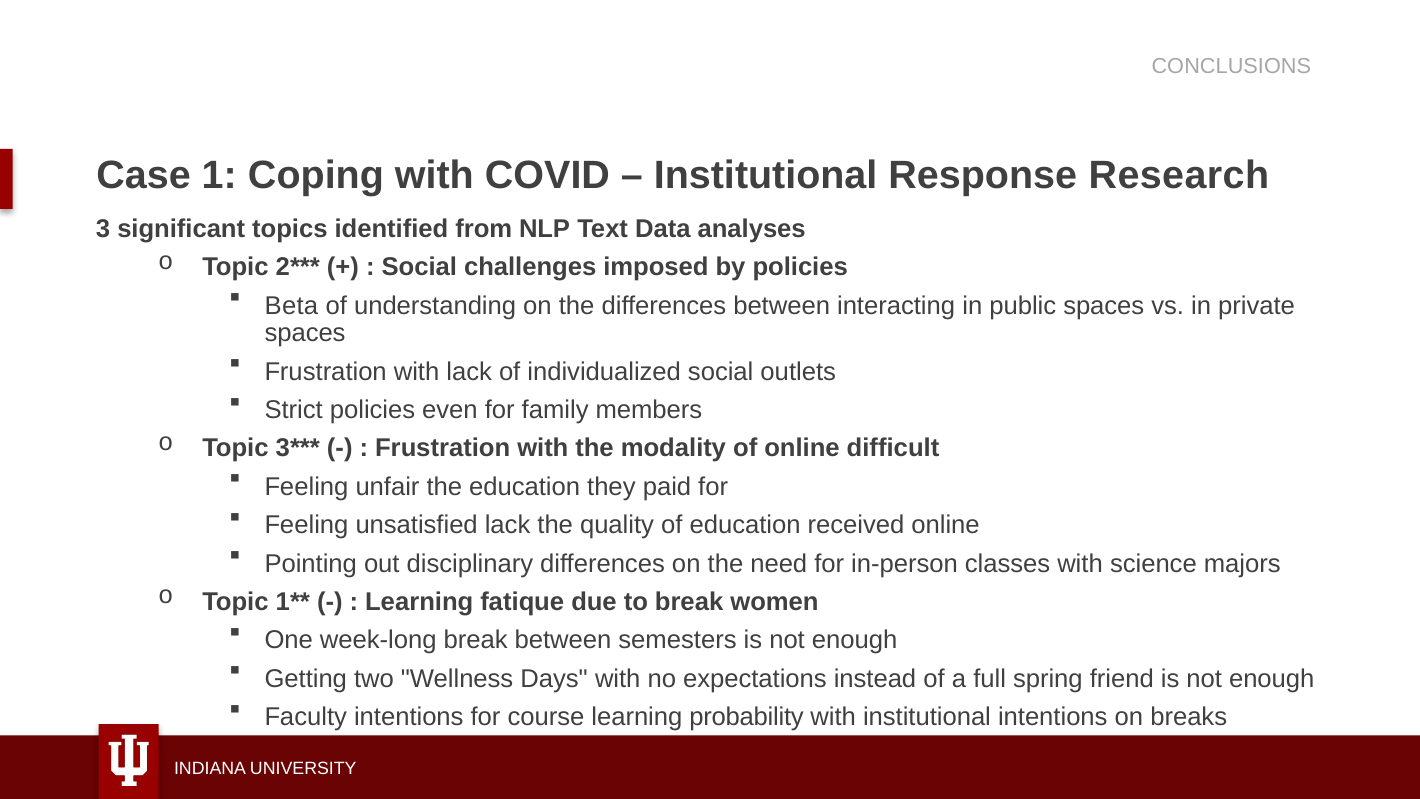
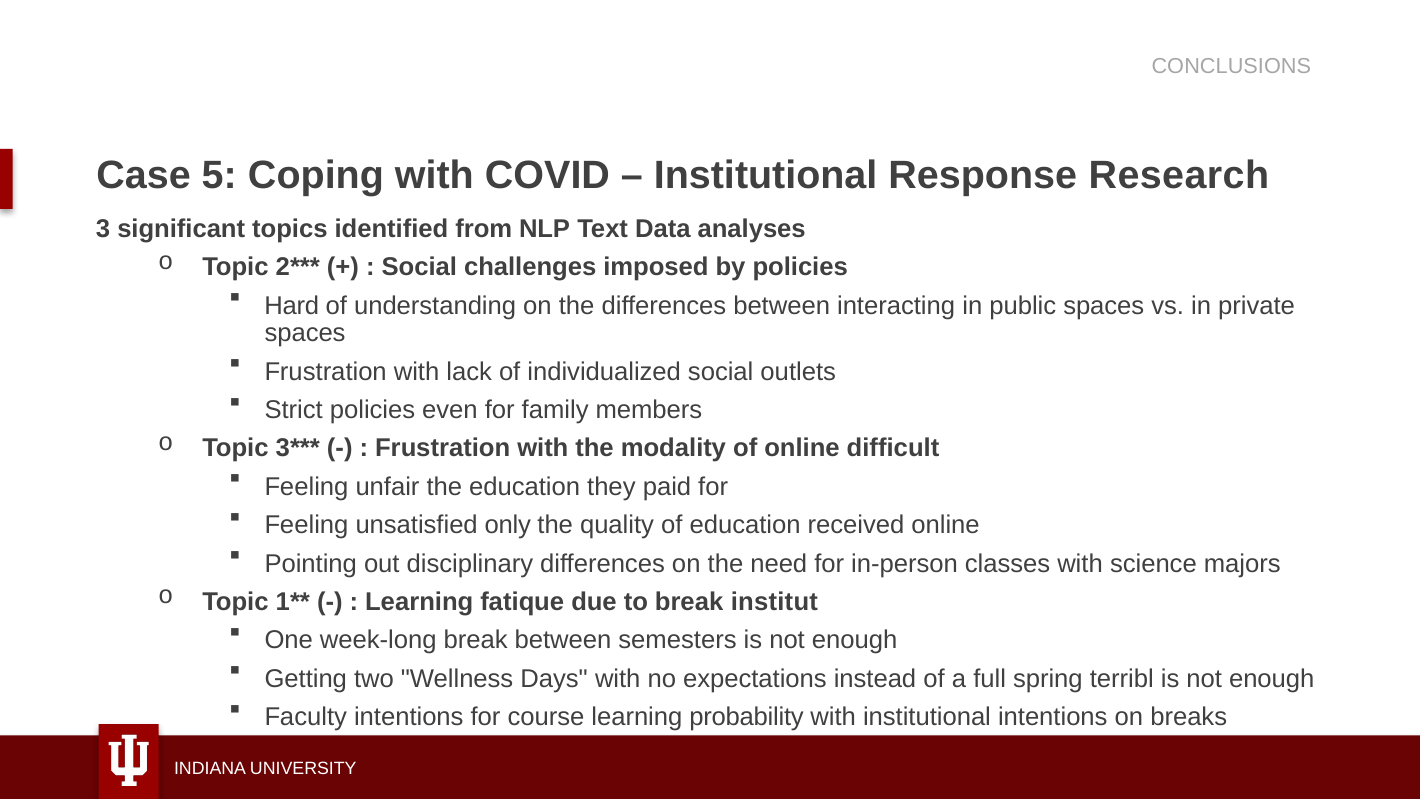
1: 1 -> 5 (219, 175)
Beta: Beta -> Hard (292, 306)
unsatisfied lack: lack -> only (508, 525)
women: women -> institut (774, 602)
friend: friend -> terribl (1122, 678)
